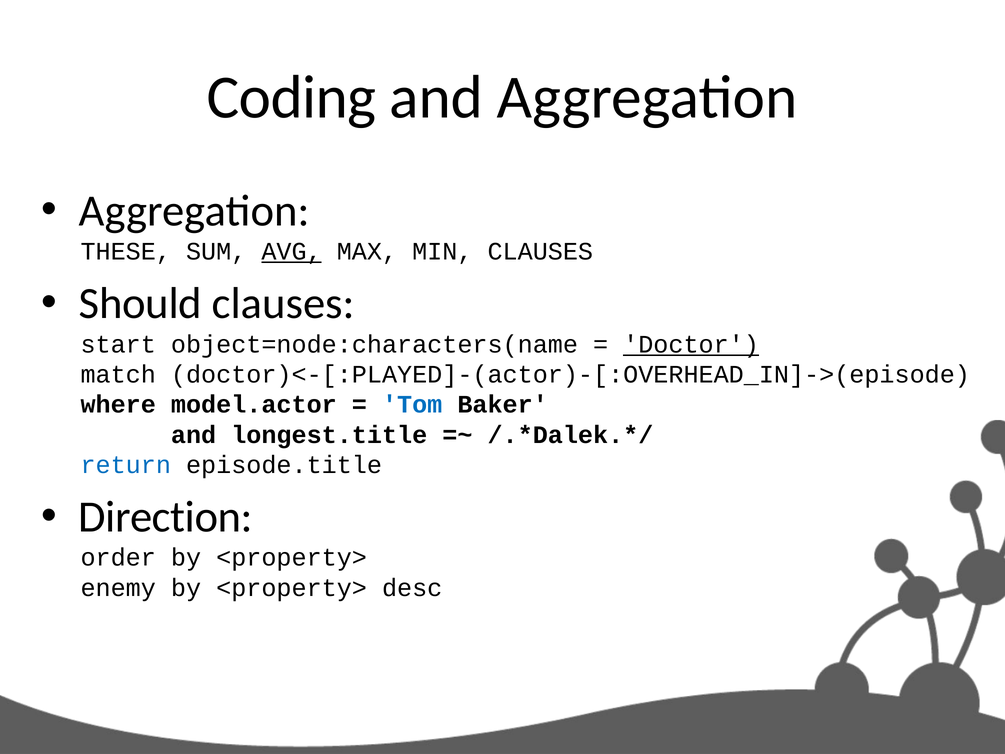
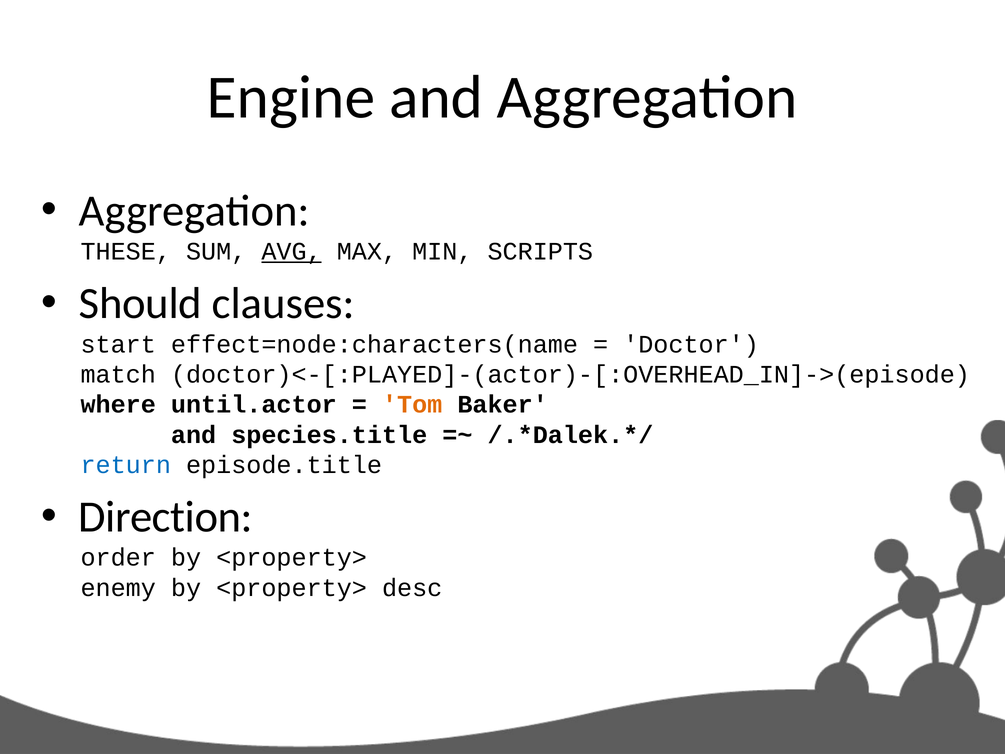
Coding: Coding -> Engine (291, 97)
MIN CLAUSES: CLAUSES -> SCRIPTS (540, 251)
object=node:characters(name: object=node:characters(name -> effect=node:characters(name (374, 344)
Doctor underline: present -> none (691, 344)
model.actor: model.actor -> until.actor (254, 404)
Tom colour: blue -> orange (412, 404)
longest.title: longest.title -> species.title (329, 435)
